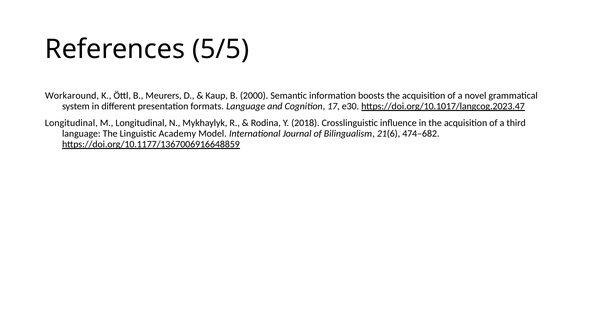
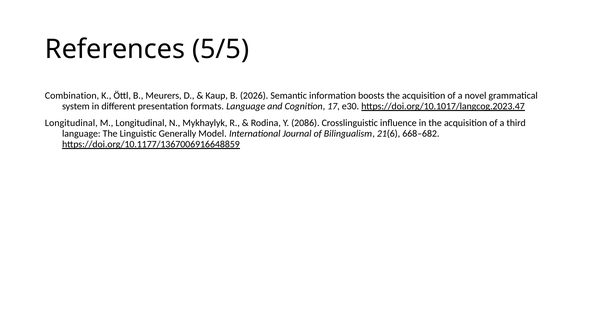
Workaround: Workaround -> Combination (72, 96)
2000: 2000 -> 2026 (254, 96)
2018: 2018 -> 2086 (305, 123)
Academy: Academy -> Generally (177, 134)
474–682: 474–682 -> 668–682 (421, 134)
